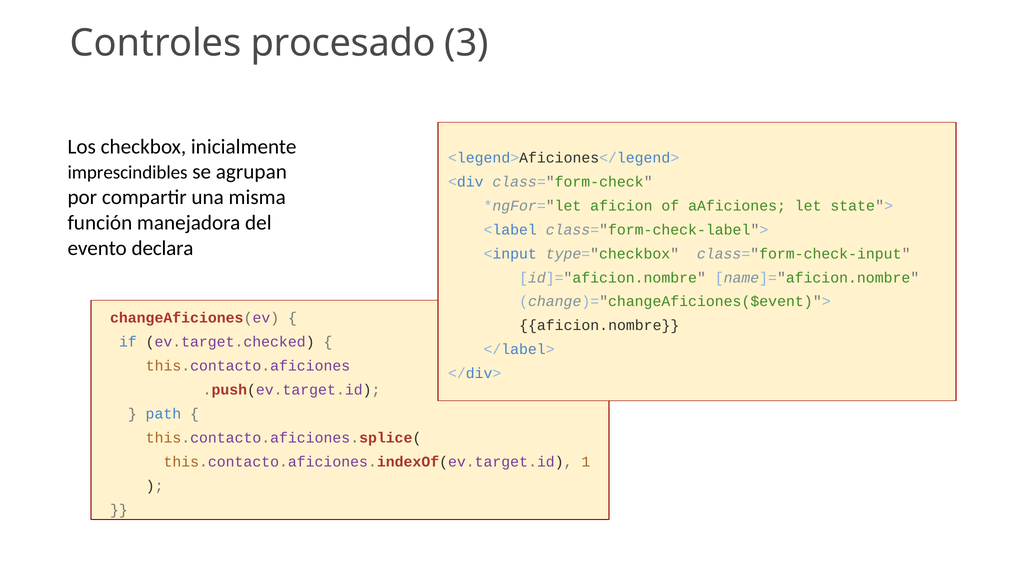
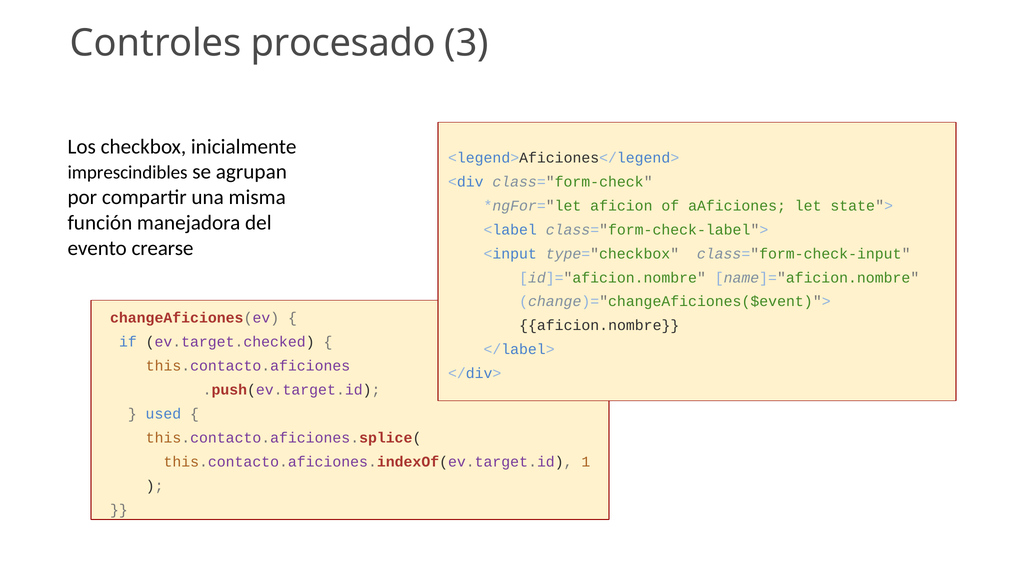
declara: declara -> crearse (163, 248)
path: path -> used (163, 414)
